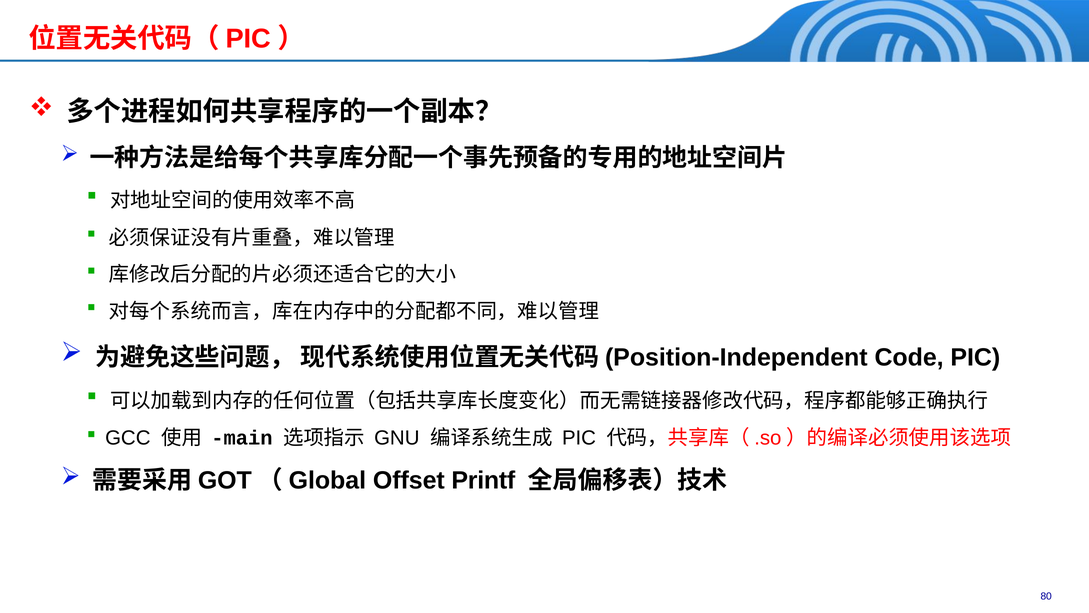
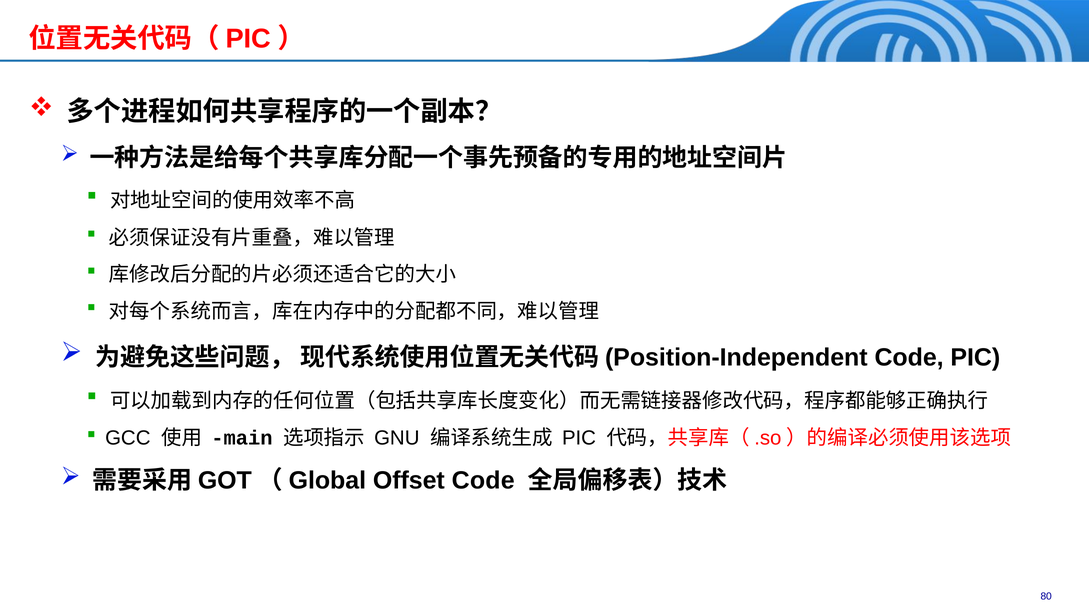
Offset Printf: Printf -> Code (483, 480)
